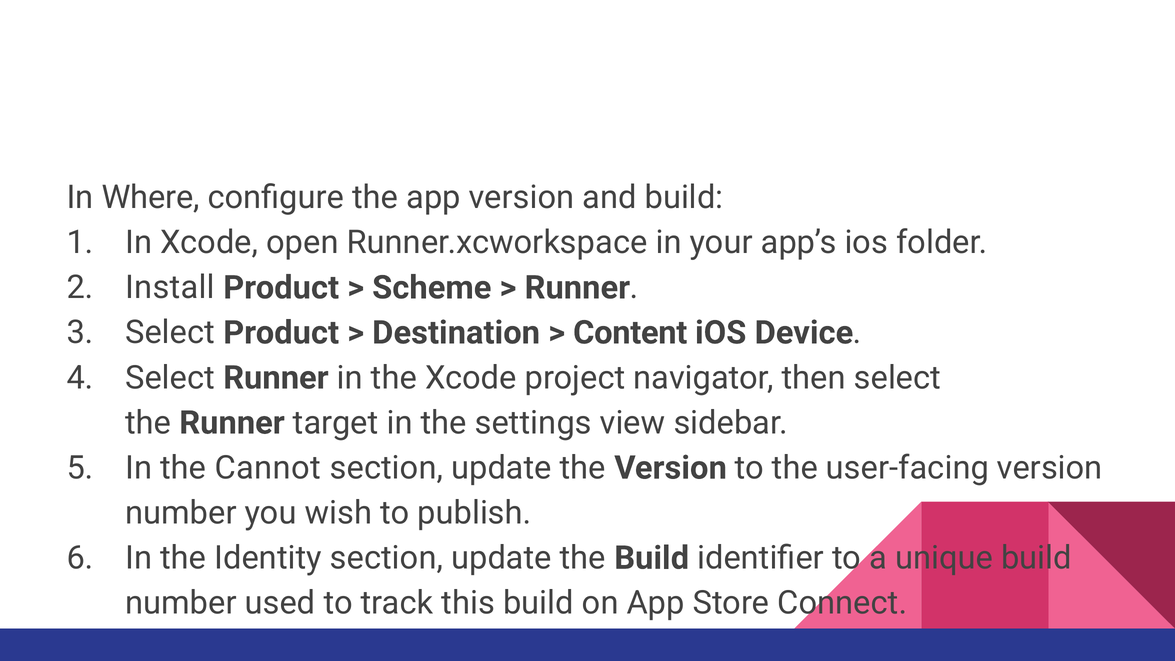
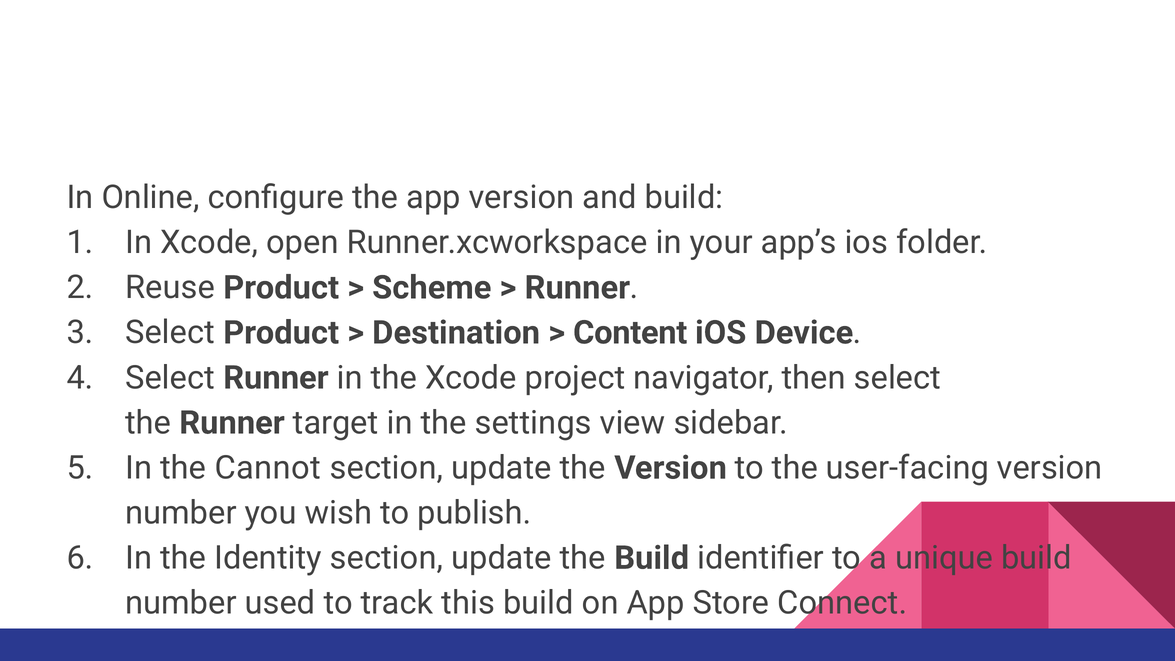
Where: Where -> Online (151, 198)
Install: Install -> Reuse (170, 288)
